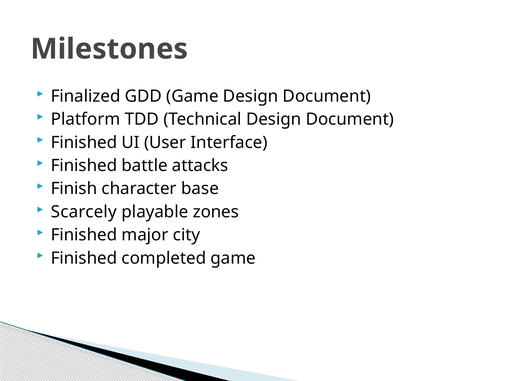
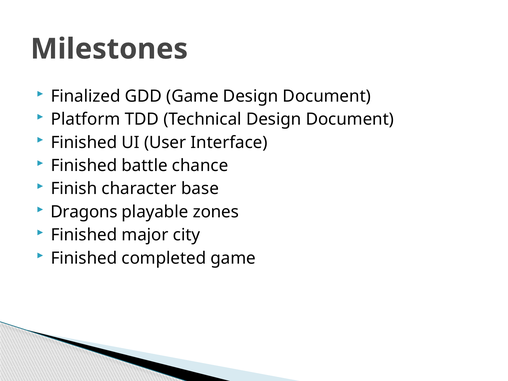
attacks: attacks -> chance (200, 166)
Scarcely: Scarcely -> Dragons (84, 212)
